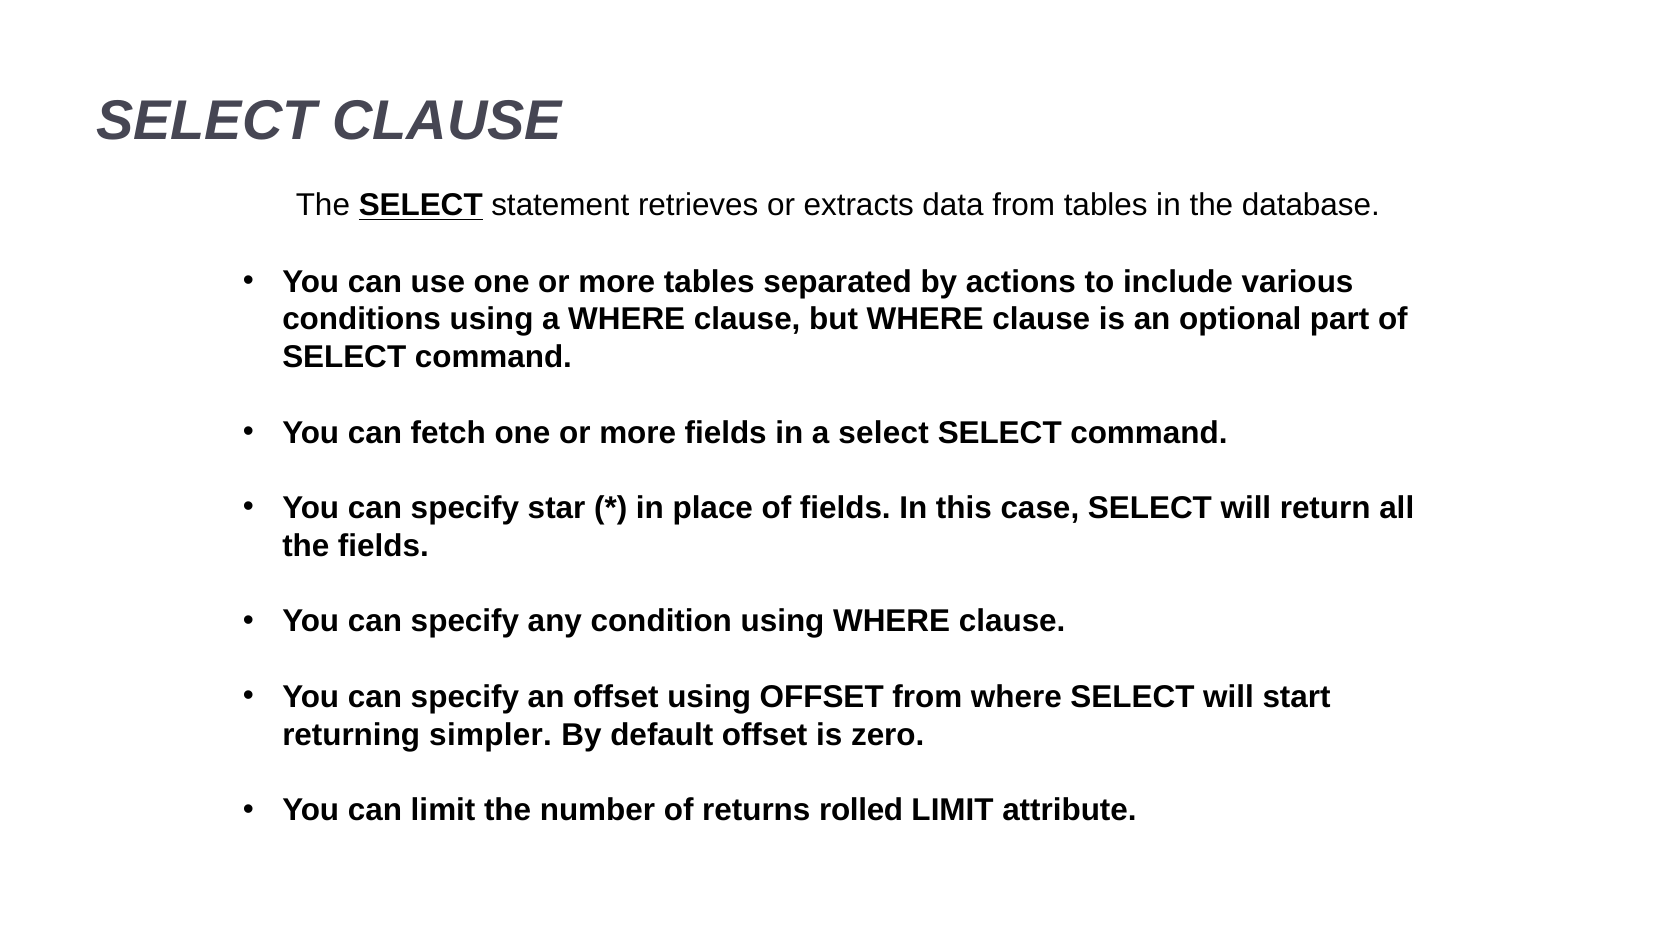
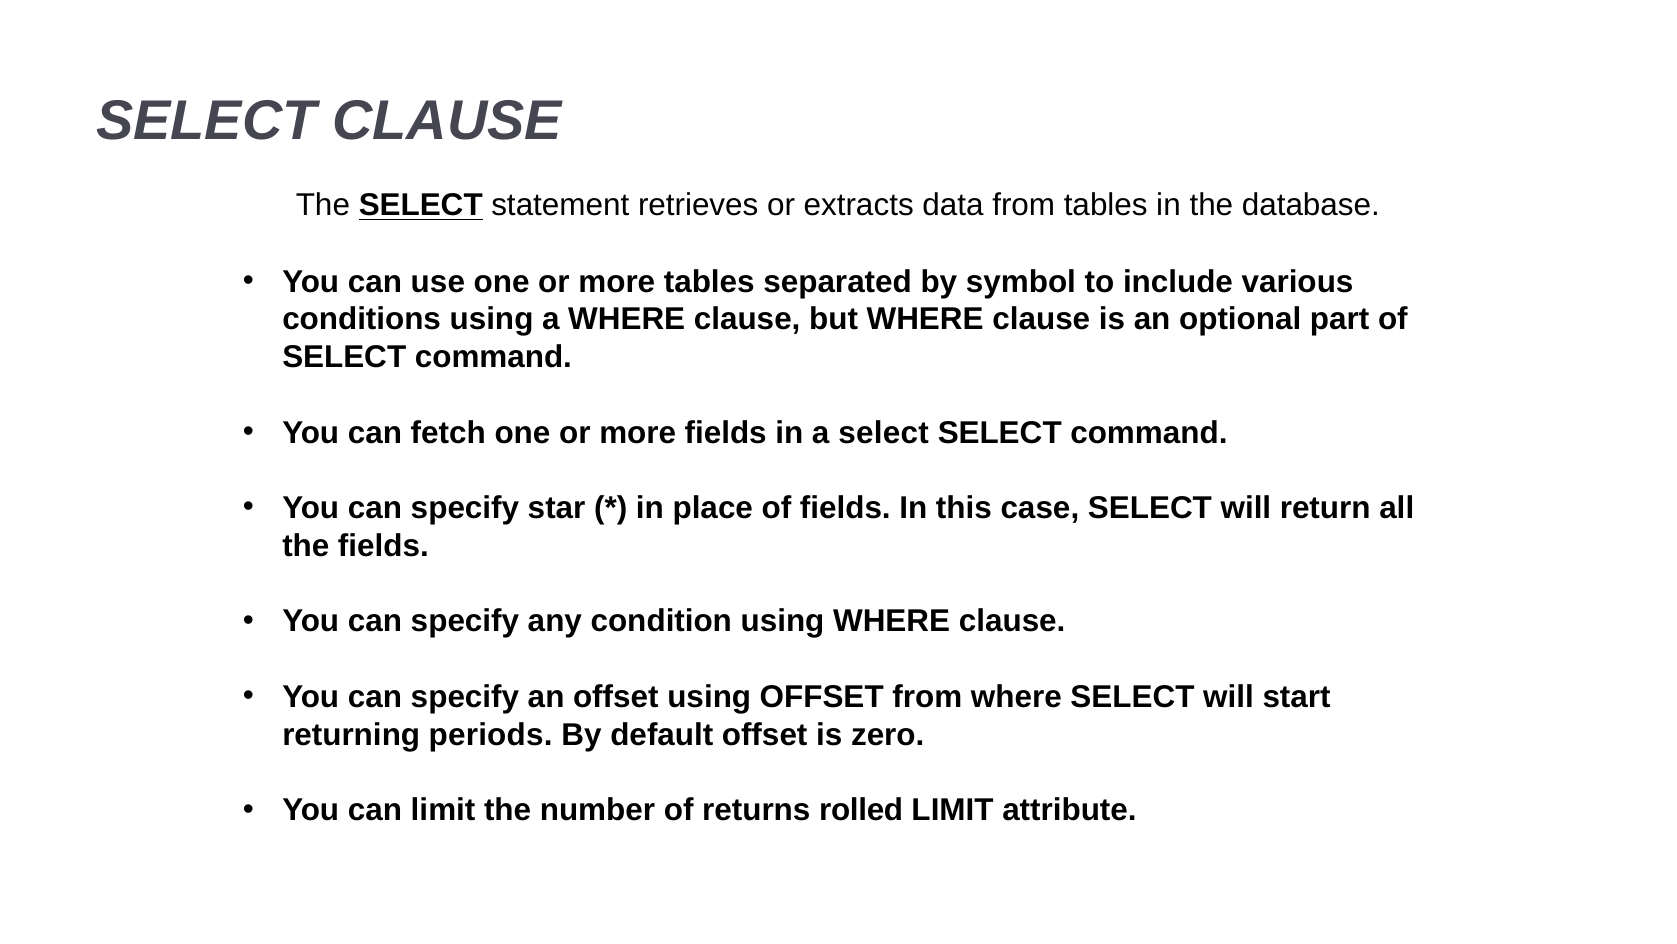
actions: actions -> symbol (1021, 281)
simpler: simpler -> periods (491, 734)
